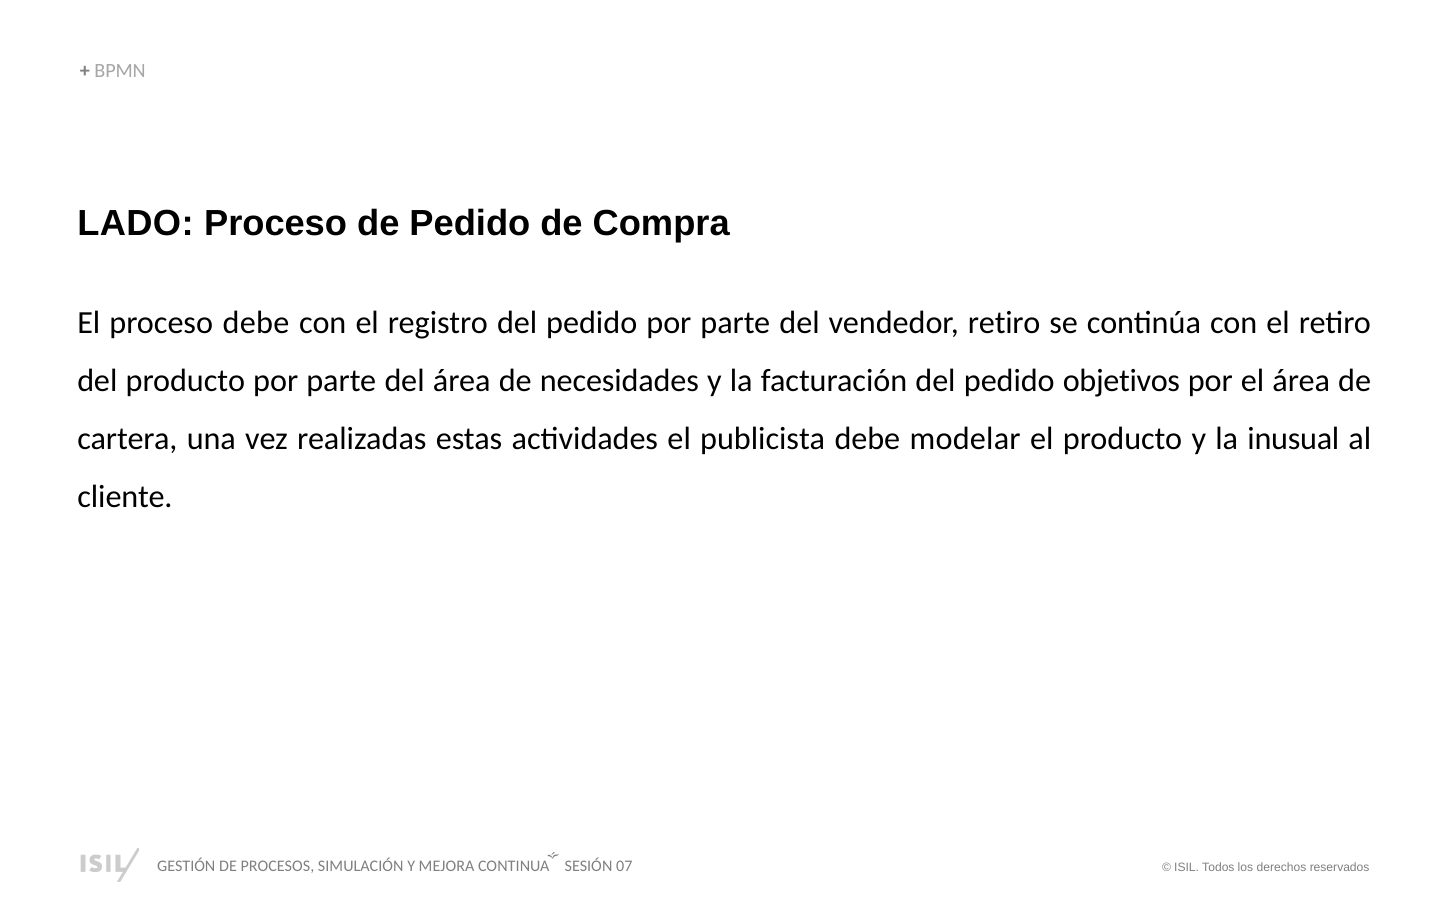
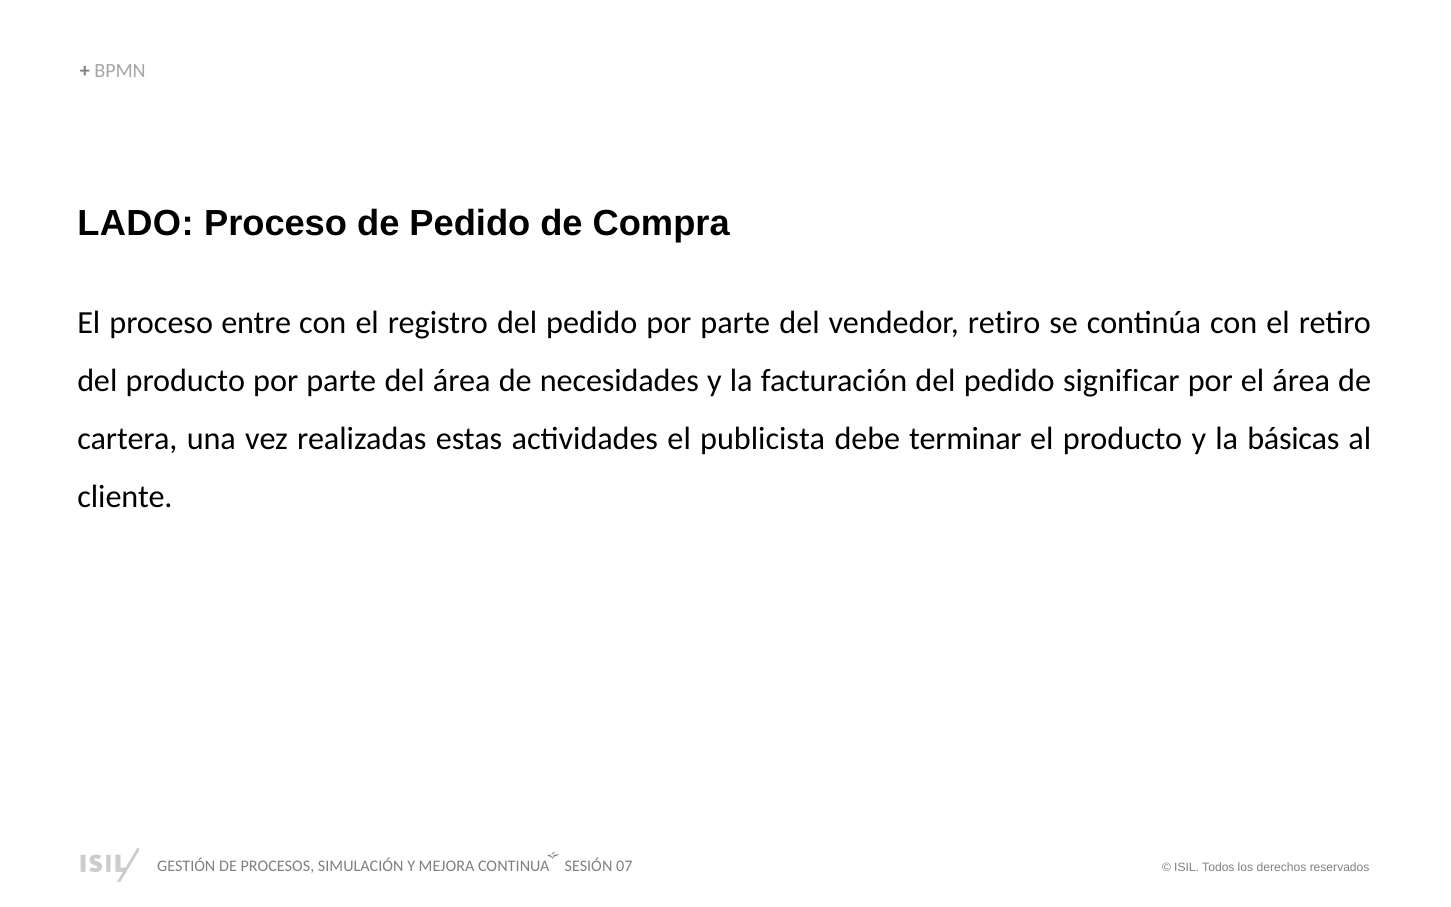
proceso debe: debe -> entre (256, 323)
objetivos: objetivos -> significar (1121, 381)
modelar: modelar -> terminar (965, 439)
inusual: inusual -> básicas (1293, 439)
